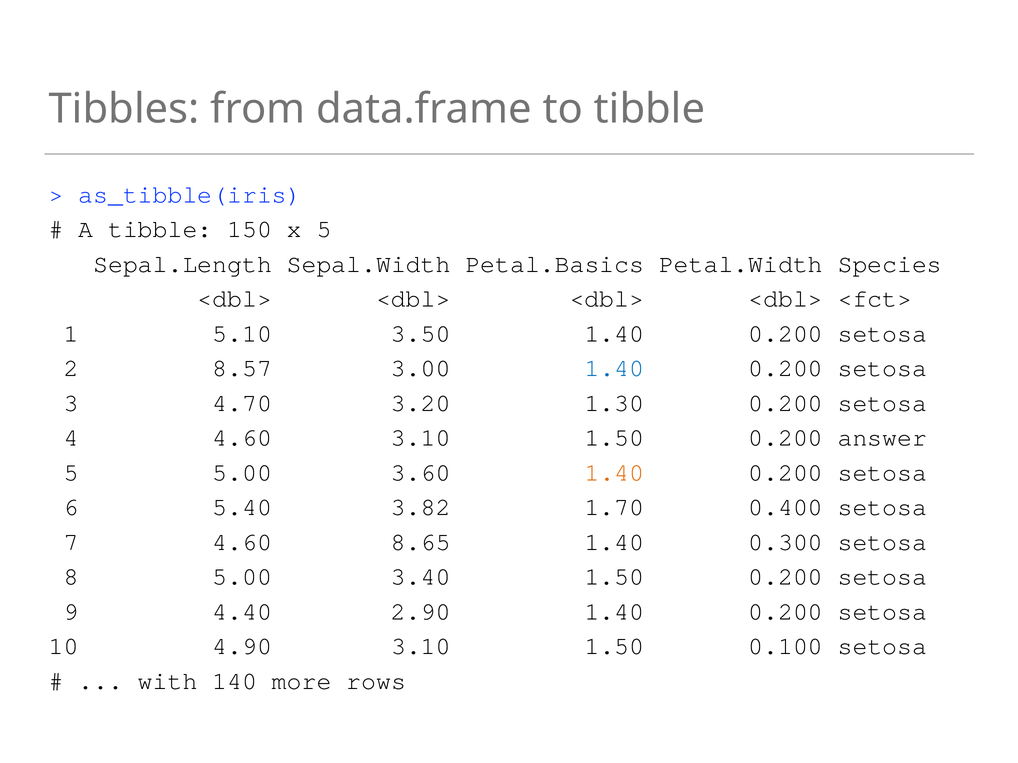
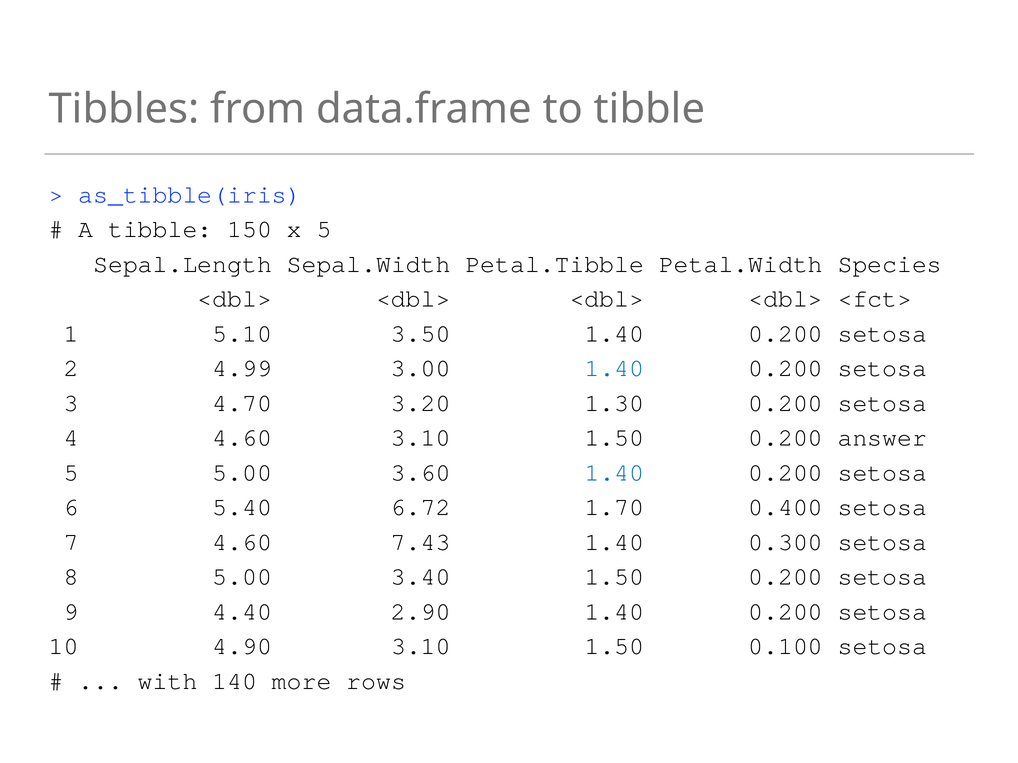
Petal.Basics: Petal.Basics -> Petal.Tibble (555, 264)
8.57: 8.57 -> 4.99 (242, 368)
1.40 colour: orange -> blue (614, 473)
3.82: 3.82 -> 6.72 (421, 508)
8.65: 8.65 -> 7.43 (421, 542)
